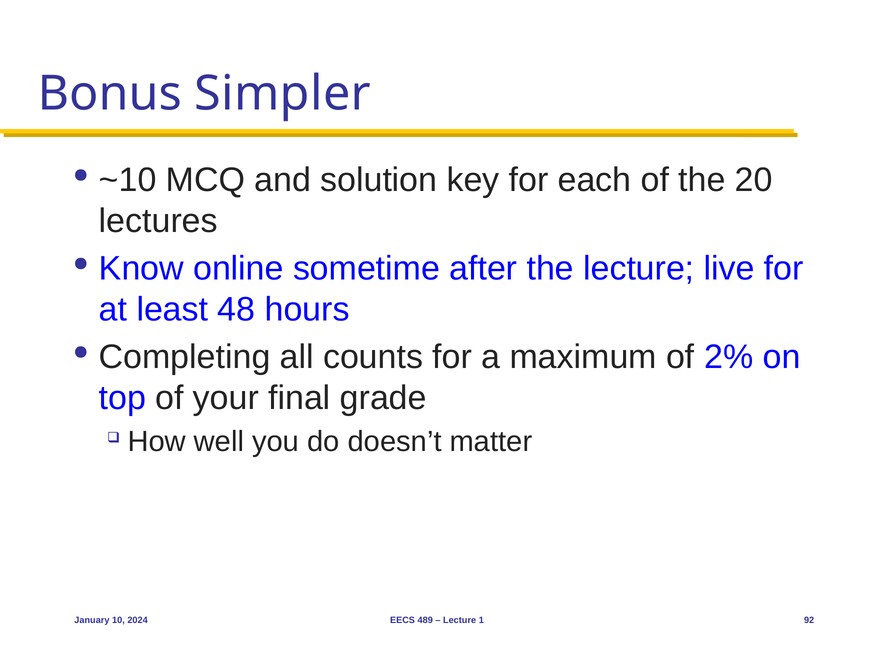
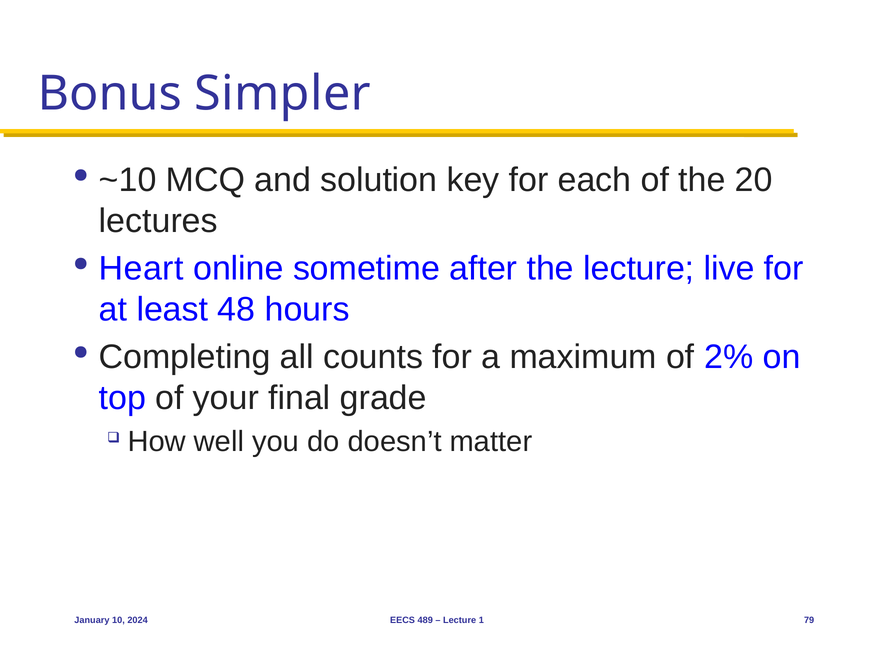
Know: Know -> Heart (141, 269)
92: 92 -> 79 (809, 620)
